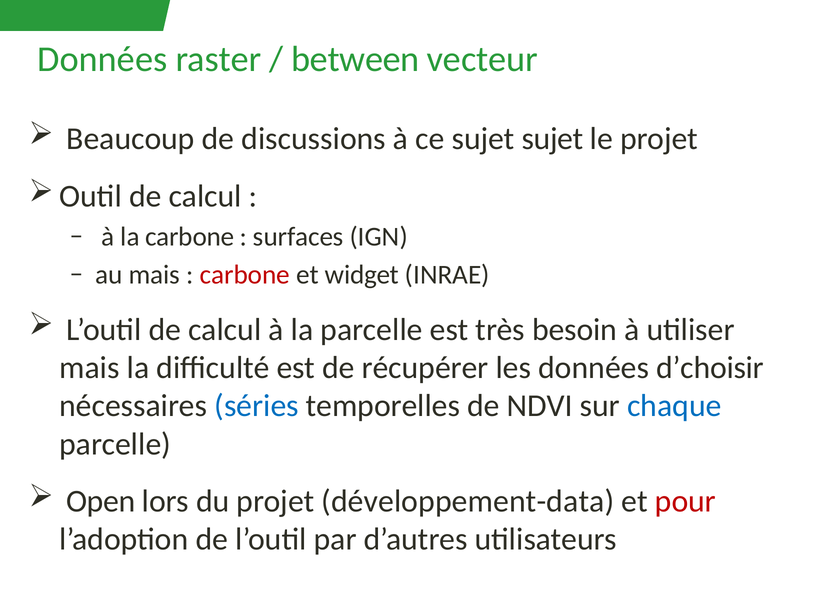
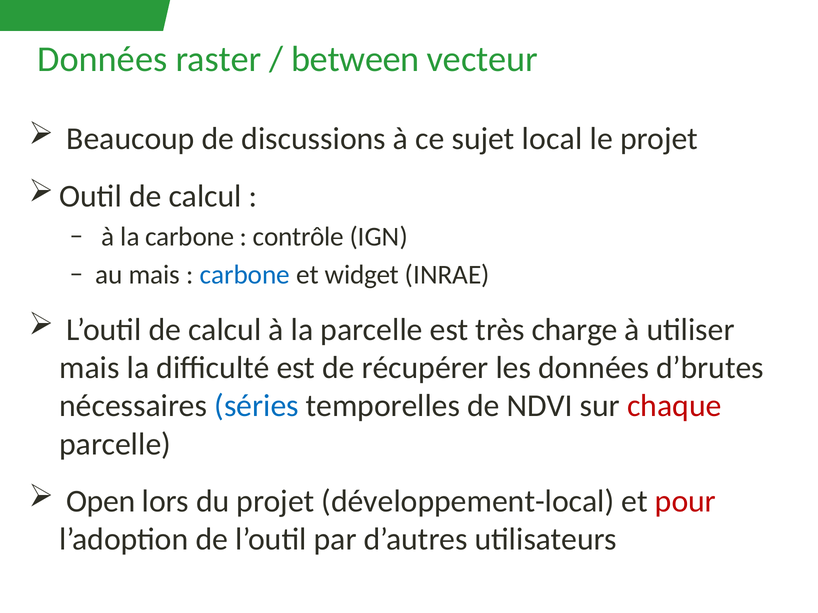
sujet sujet: sujet -> local (552, 139)
surfaces: surfaces -> contrôle (298, 237)
carbone colour: red -> blue (245, 275)
besoin: besoin -> charge (575, 330)
d’choisir: d’choisir -> d’brutes (710, 368)
chaque colour: blue -> red (674, 406)
développement-data: développement-data -> développement-local (468, 502)
